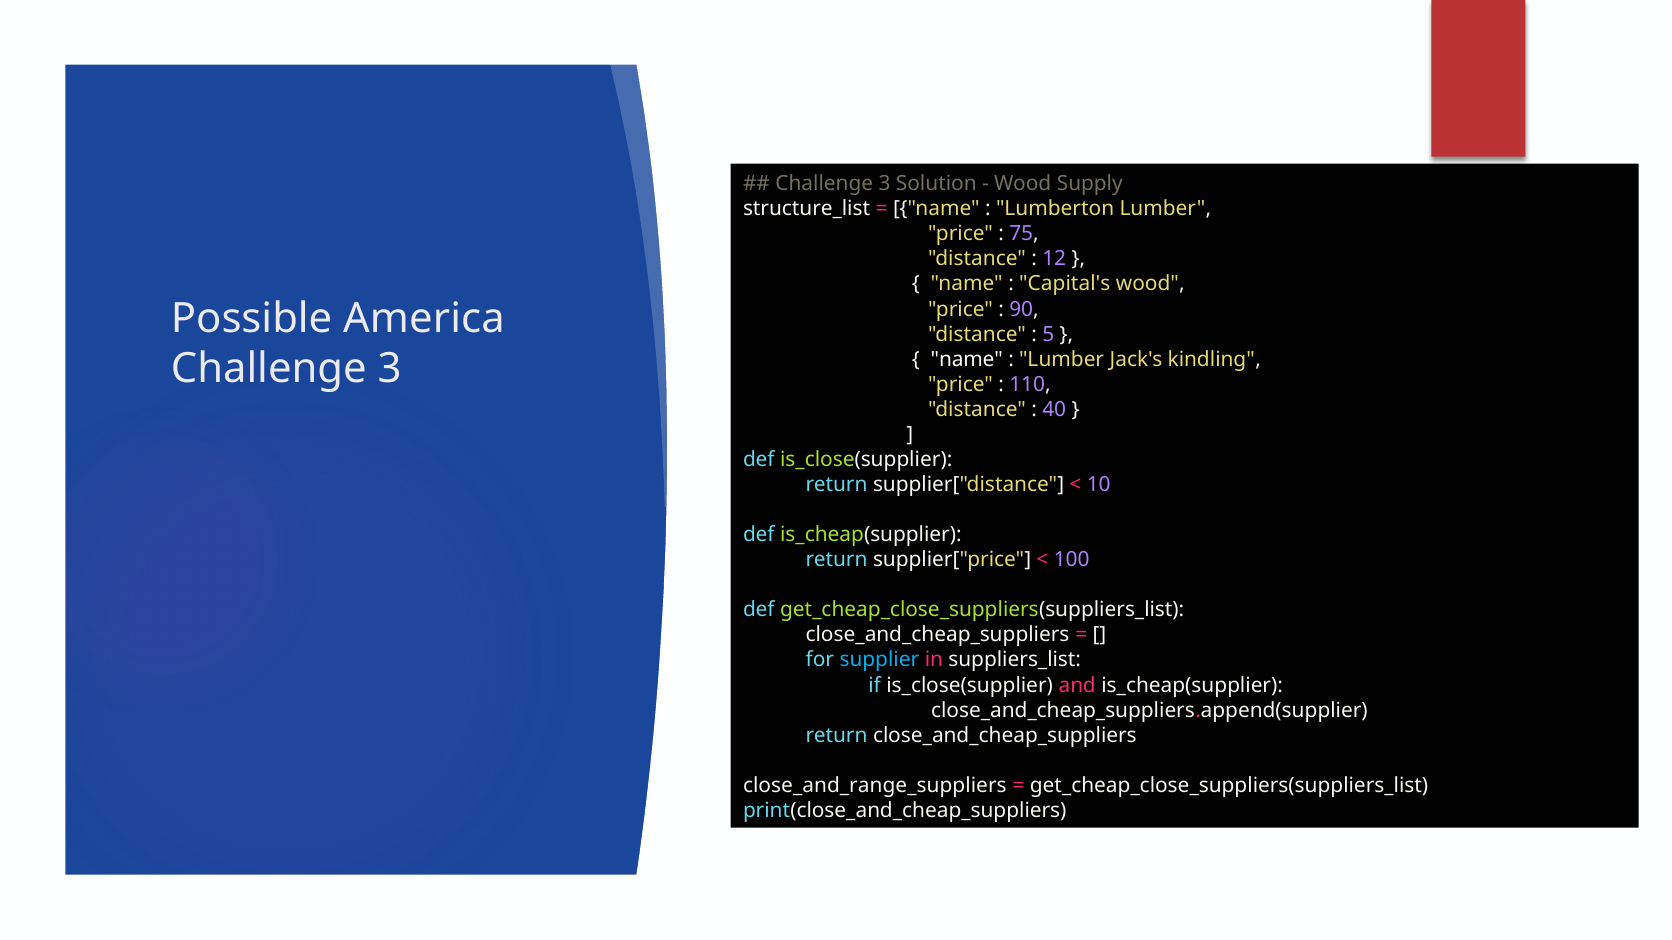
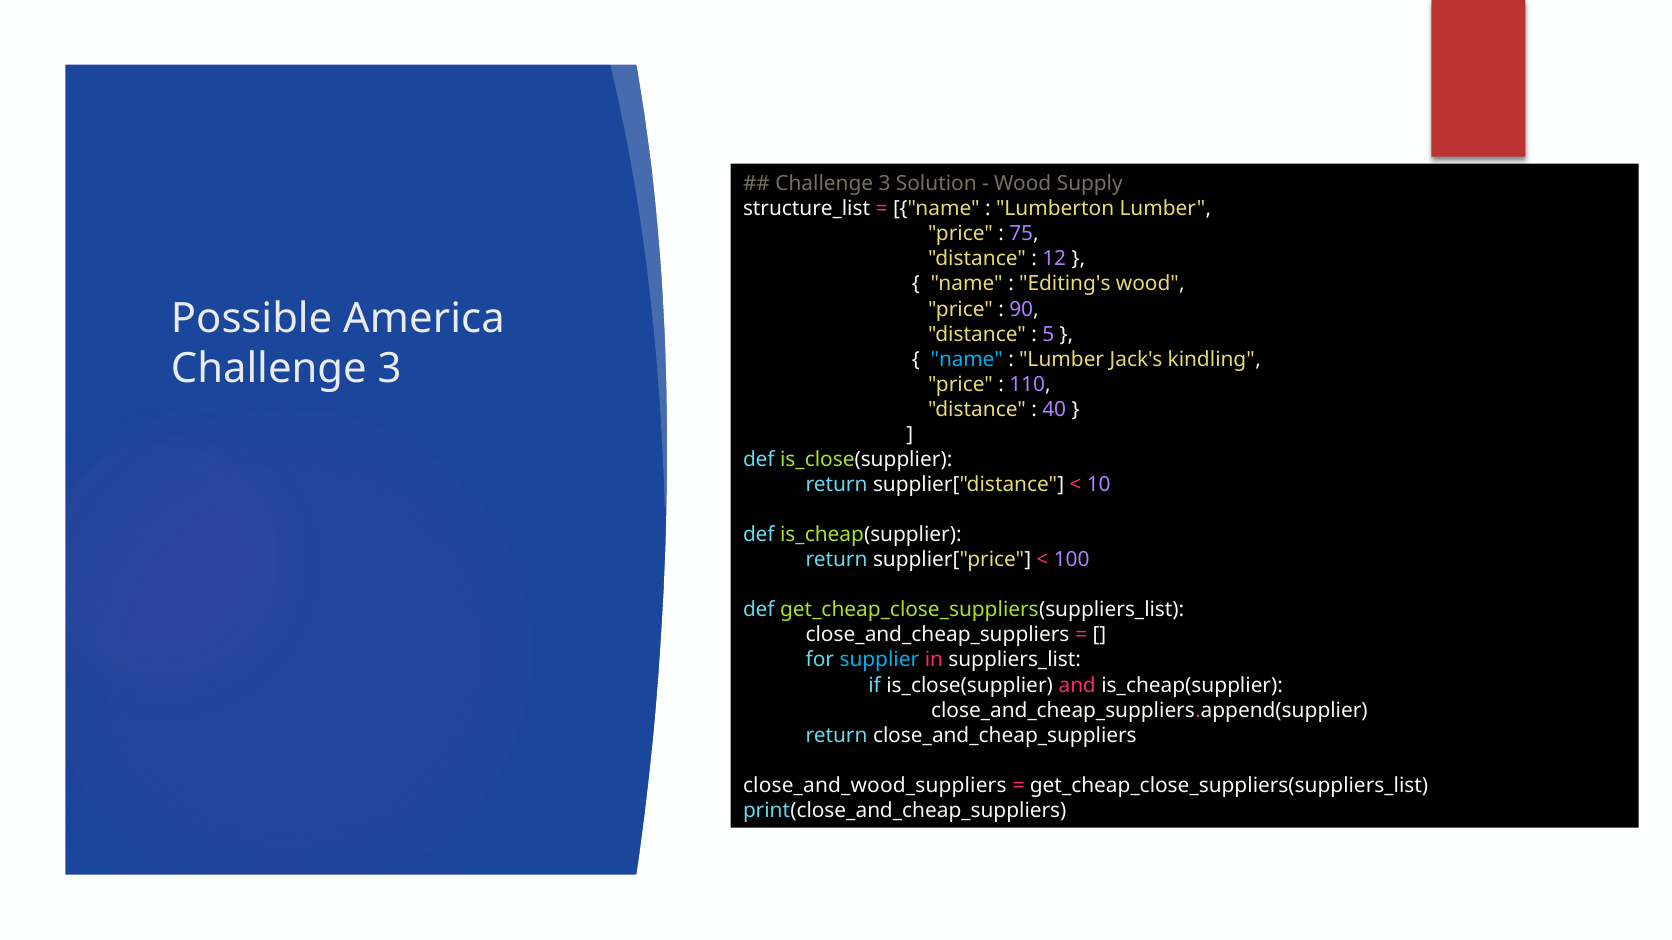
Capital's: Capital's -> Editing's (1065, 284)
name colour: white -> light blue (967, 359)
close_and_range_suppliers: close_and_range_suppliers -> close_and_wood_suppliers (875, 786)
